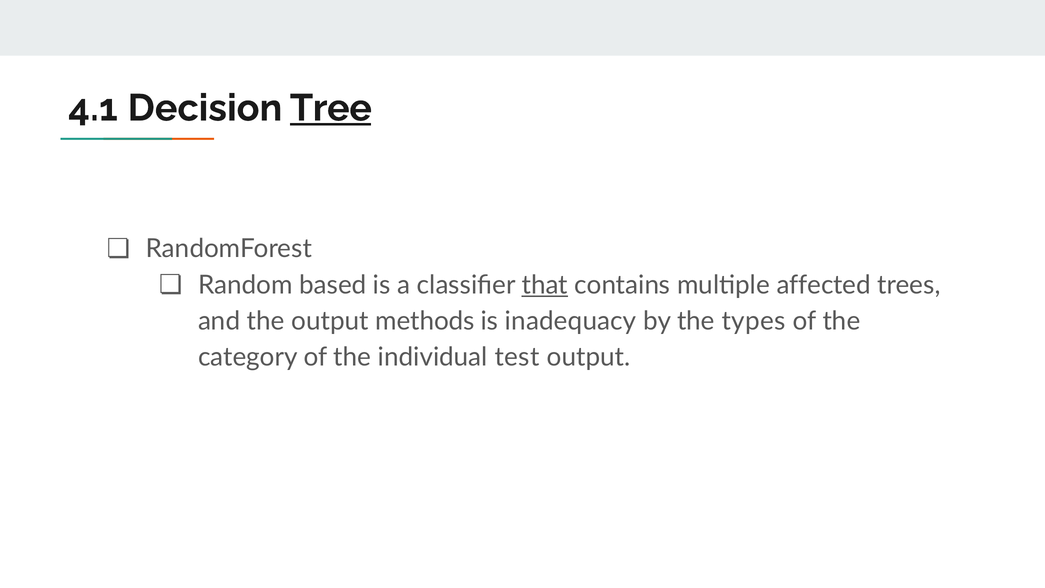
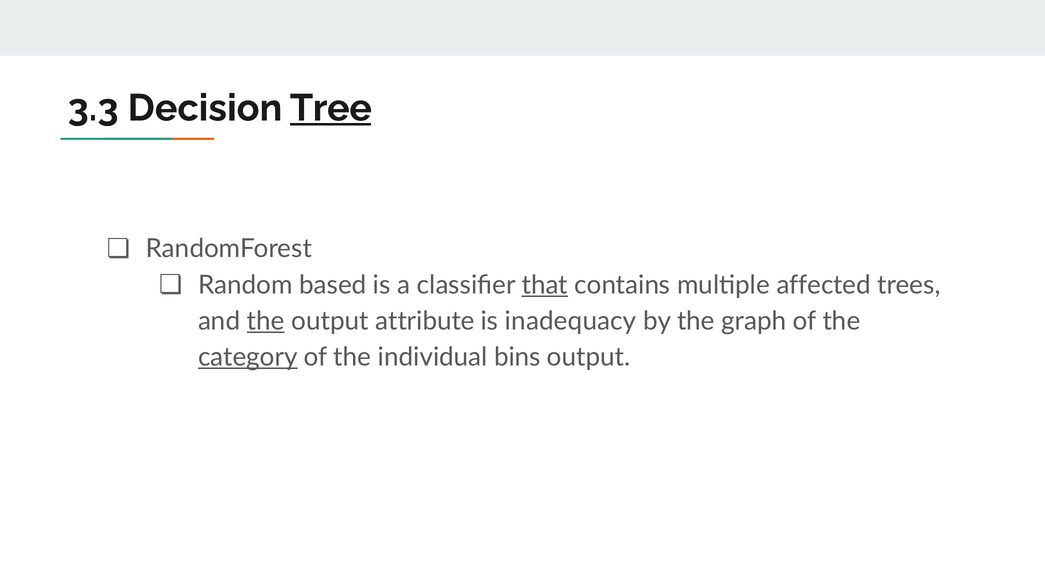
4.1: 4.1 -> 3.3 (93, 108)
the underline: none -> present (266, 321)
methods: methods -> attribute (425, 321)
types: types -> graph (754, 321)
category underline: none -> present (248, 357)
test: test -> bins (517, 357)
